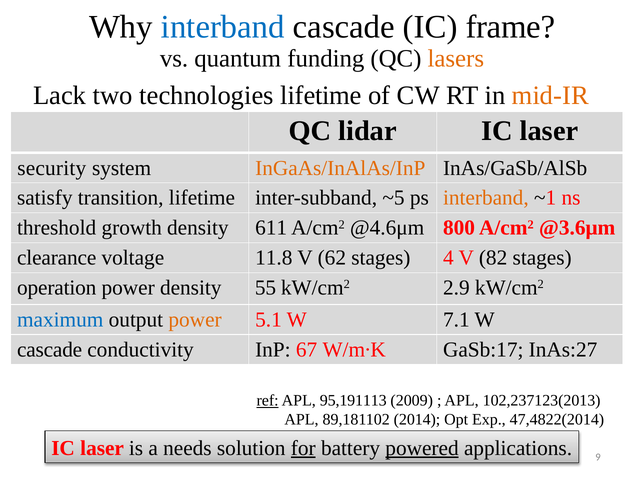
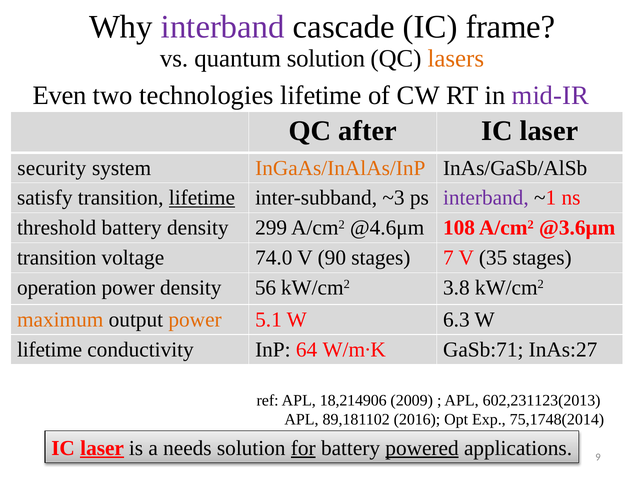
interband colour: blue -> purple (223, 27)
quantum funding: funding -> solution (326, 59)
Lack: Lack -> Even (60, 96)
mid-IR colour: orange -> purple (550, 96)
lidar: lidar -> after (368, 131)
lifetime underline: none -> present (202, 198)
~5: ~5 -> ~3 (393, 198)
interband colour: orange -> purple (486, 198)
threshold growth: growth -> battery (132, 228)
611: 611 -> 299 (271, 228)
800: 800 -> 108 (459, 228)
clearance: clearance -> transition (57, 258)
11.8: 11.8 -> 74.0 (274, 258)
62: 62 -> 90 (332, 258)
4: 4 -> 7 (448, 258)
82: 82 -> 35 (493, 258)
55: 55 -> 56 (265, 288)
2.9: 2.9 -> 3.8 (456, 288)
maximum colour: blue -> orange (60, 320)
7.1: 7.1 -> 6.3 (456, 320)
cascade: cascade -> lifetime (50, 350)
67: 67 -> 64 (307, 350)
GaSb:17: GaSb:17 -> GaSb:71 (483, 350)
ref underline: present -> none (268, 401)
95,191113: 95,191113 -> 18,214906 (353, 401)
102,237123(2013: 102,237123(2013 -> 602,231123(2013 (542, 401)
2014: 2014 -> 2016 (417, 420)
47,4822(2014: 47,4822(2014 -> 75,1748(2014 (557, 420)
laser underline: none -> present (102, 448)
